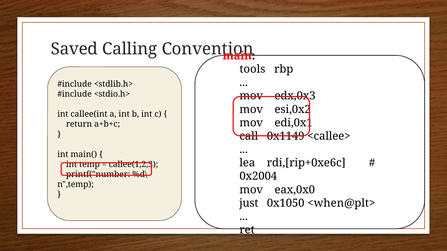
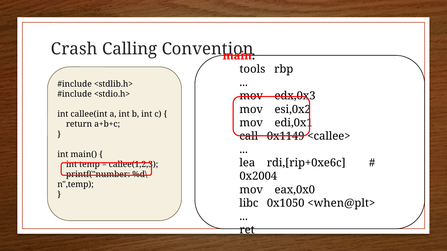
Saved: Saved -> Crash (74, 49)
just: just -> libc (249, 203)
